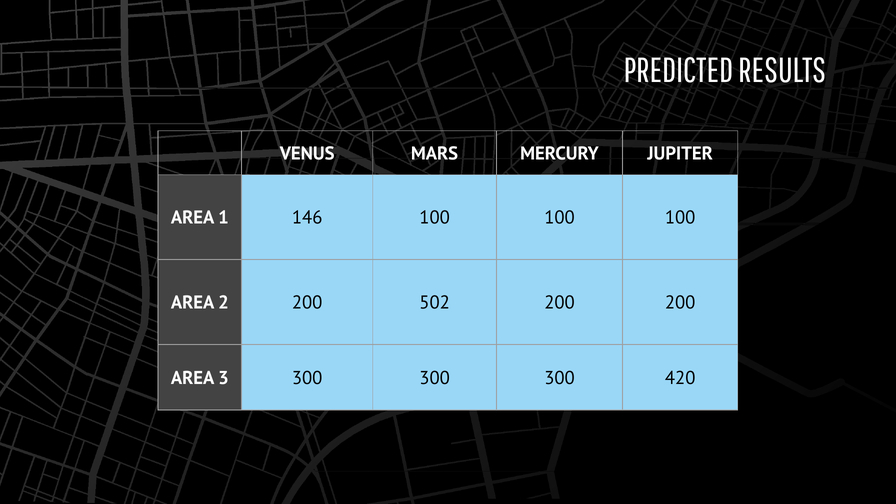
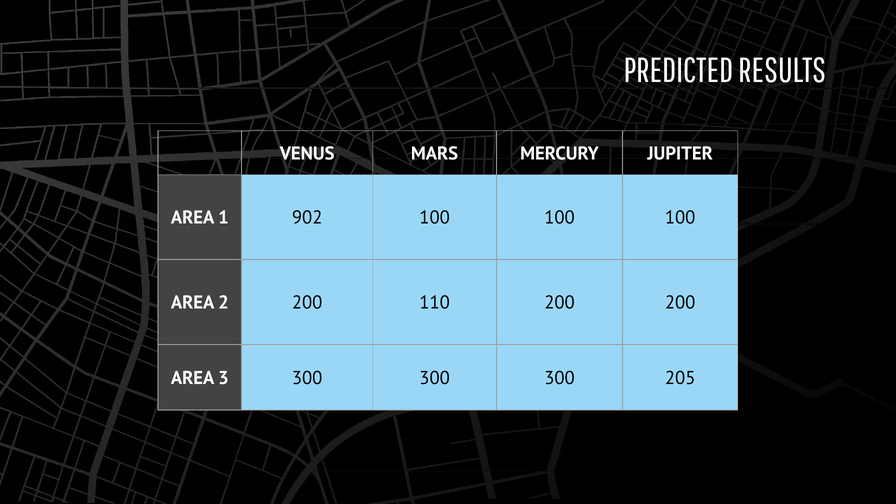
146: 146 -> 902 (307, 218)
502: 502 -> 110 (435, 303)
420: 420 -> 205 (680, 378)
